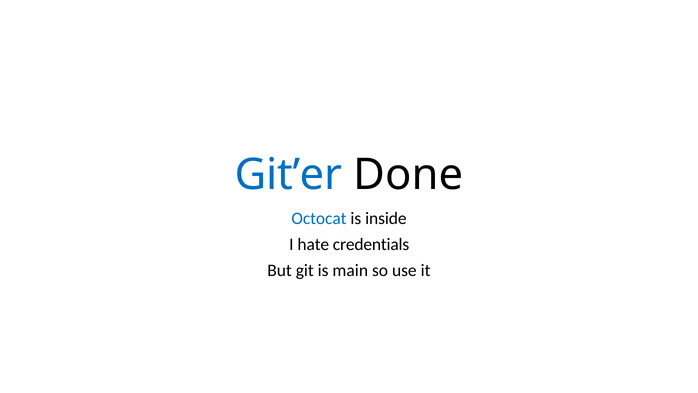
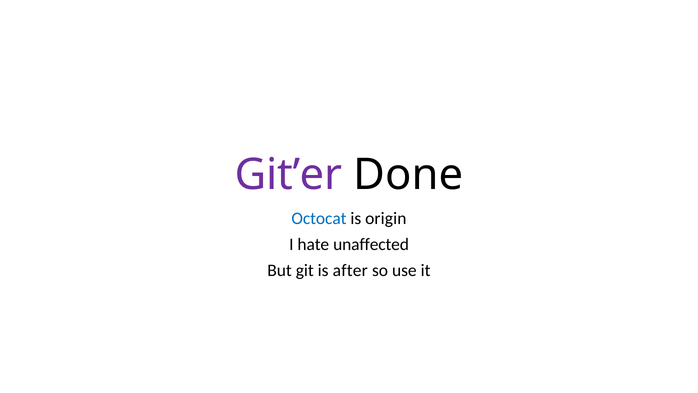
Git’er colour: blue -> purple (289, 174)
inside: inside -> origin (386, 218)
credentials: credentials -> unaffected (371, 244)
main: main -> after (350, 270)
